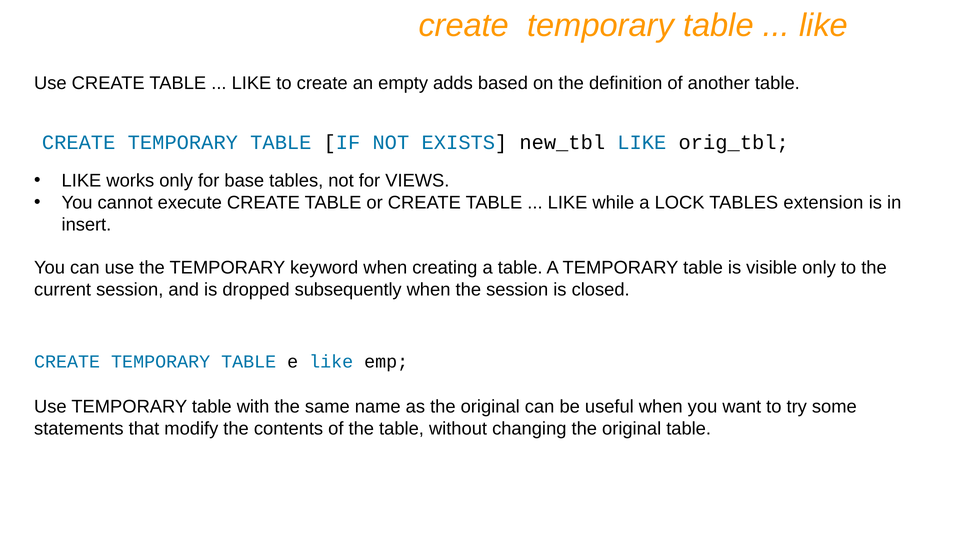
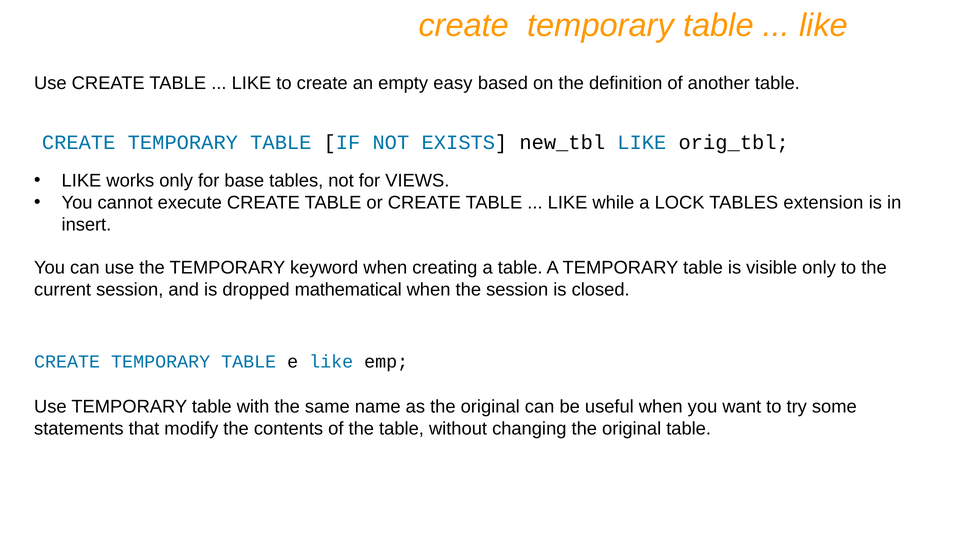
adds: adds -> easy (453, 83)
subsequently: subsequently -> mathematical (348, 290)
